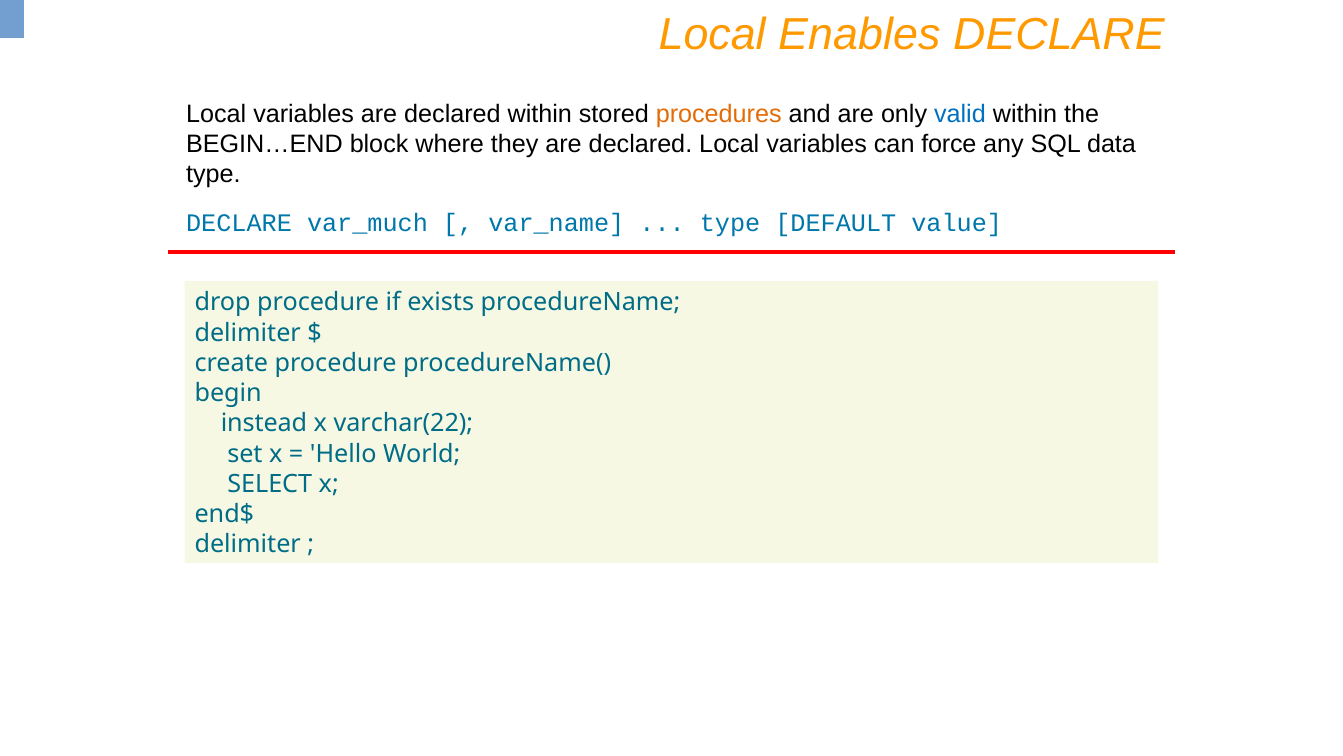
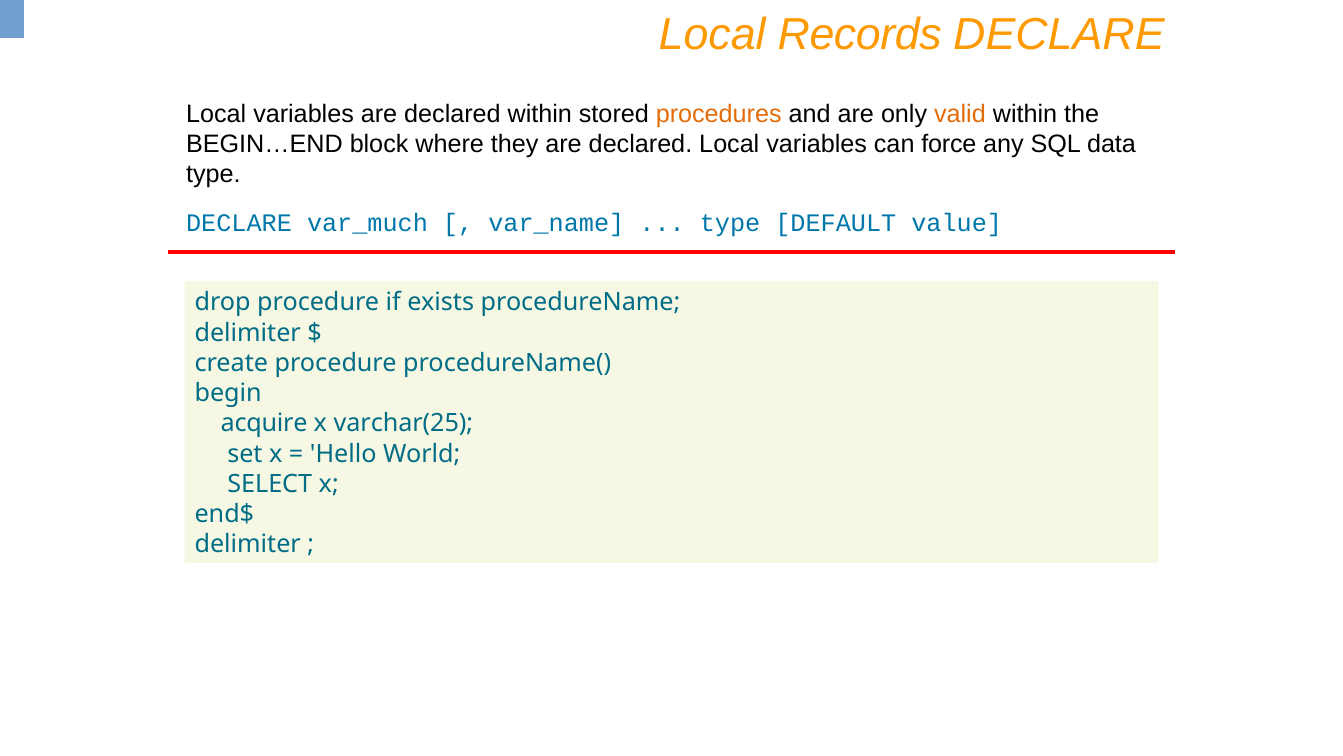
Enables: Enables -> Records (860, 35)
valid colour: blue -> orange (960, 114)
instead: instead -> acquire (264, 423)
varchar(22: varchar(22 -> varchar(25 (403, 423)
